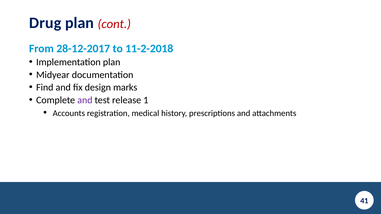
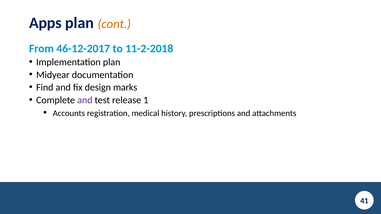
Drug: Drug -> Apps (45, 23)
cont colour: red -> orange (114, 24)
28-12-2017: 28-12-2017 -> 46-12-2017 (83, 49)
